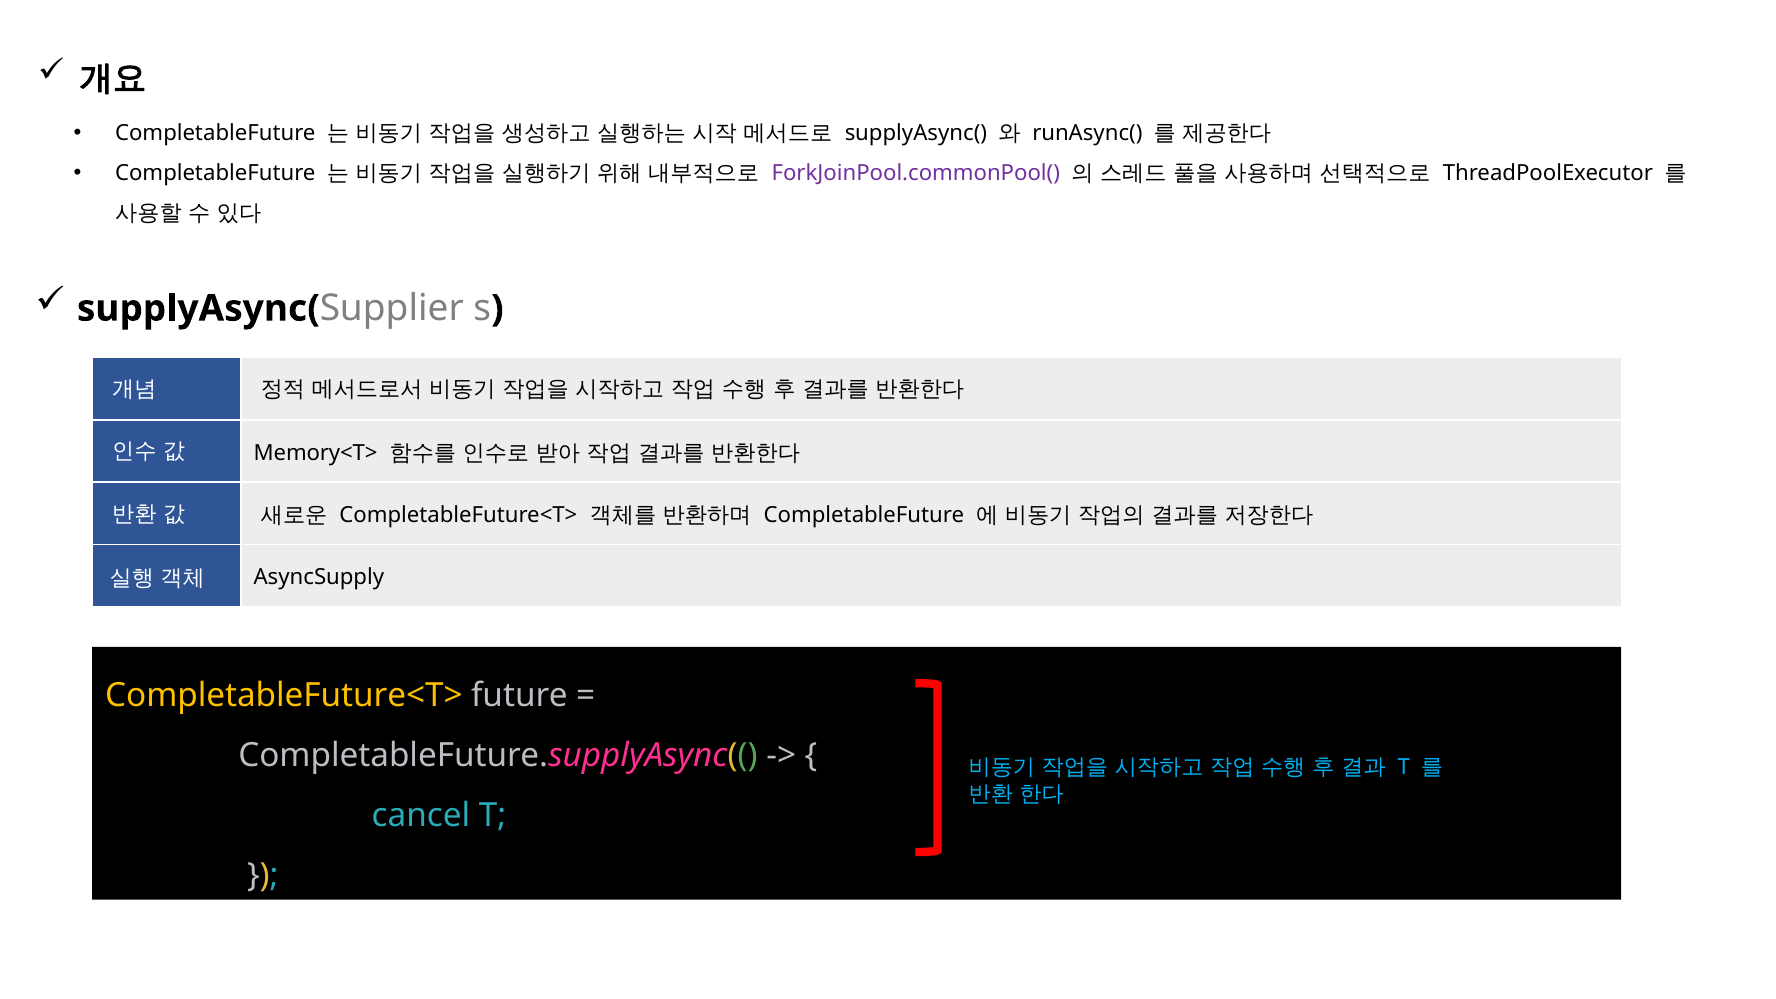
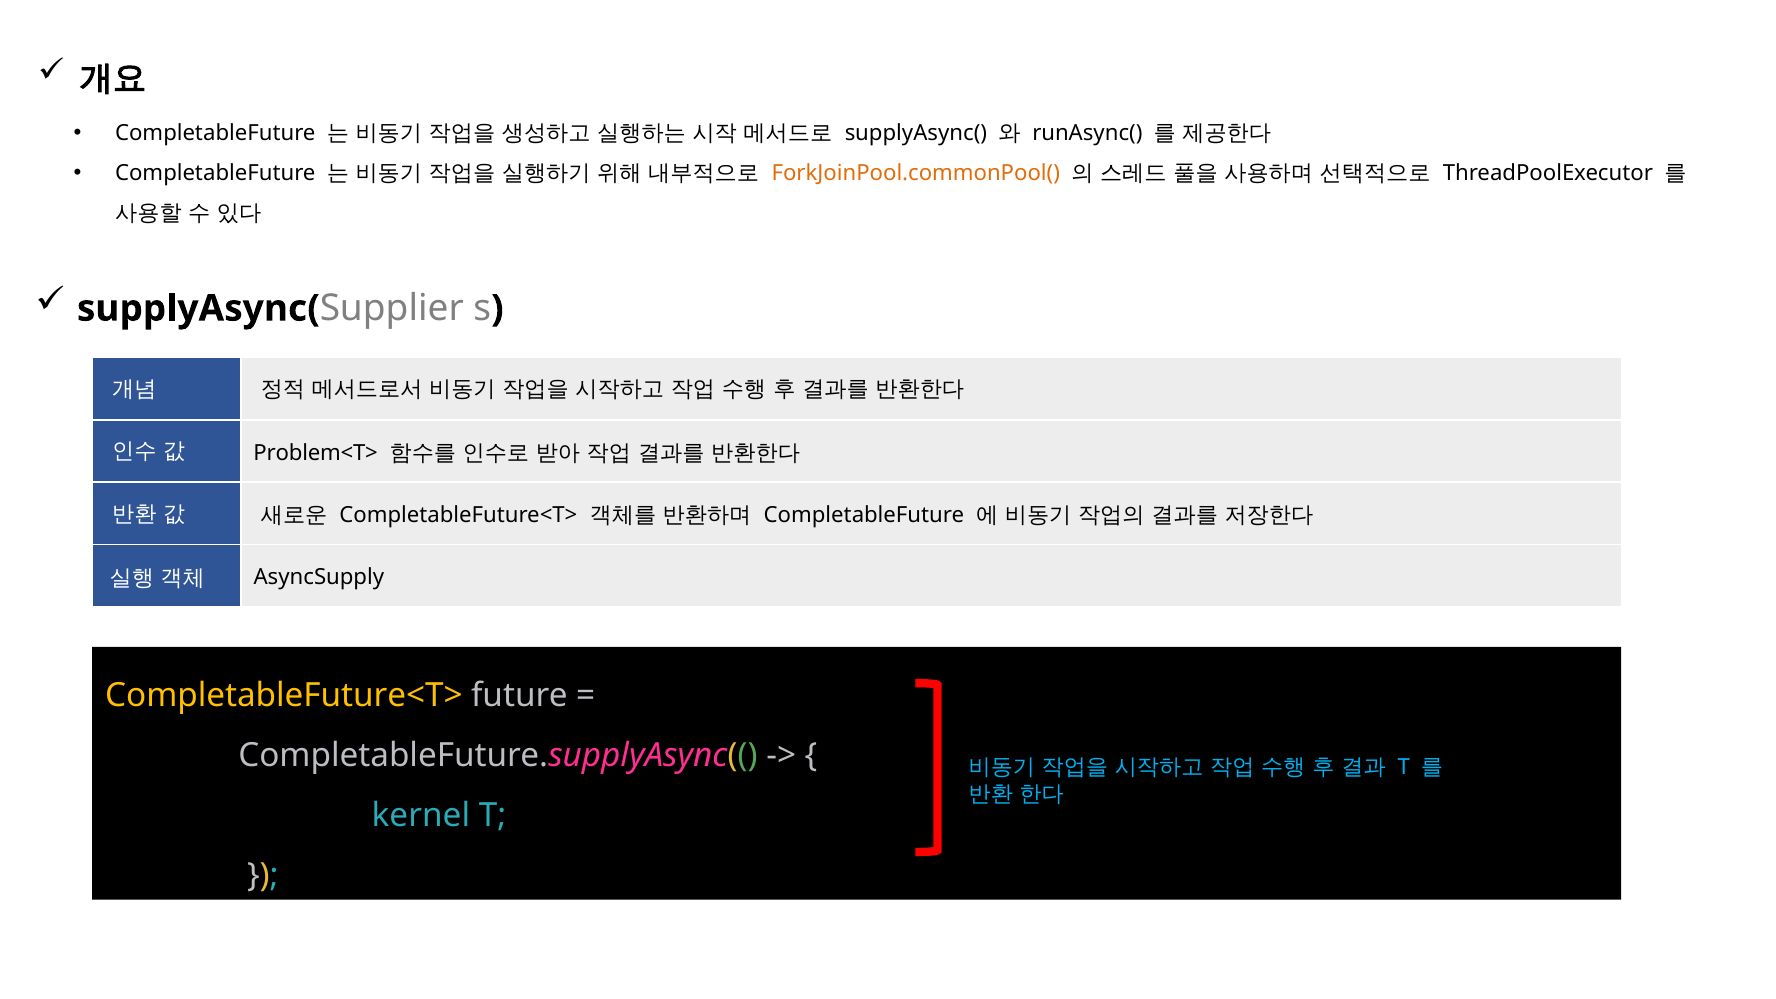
ForkJoinPool.commonPool( colour: purple -> orange (916, 173)
Memory<T>: Memory<T> -> Problem<T> (316, 453)
cancel: cancel -> kernel (421, 815)
